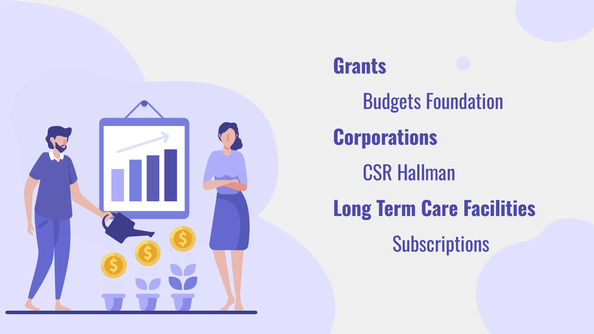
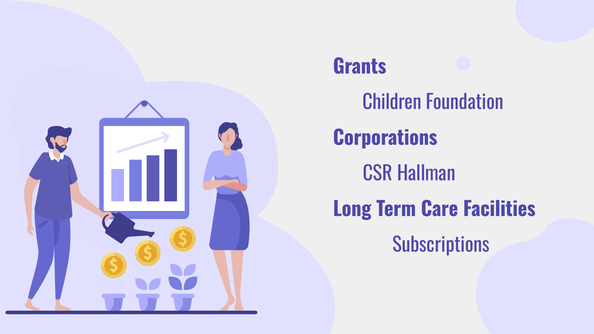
Budgets: Budgets -> Children (392, 103)
